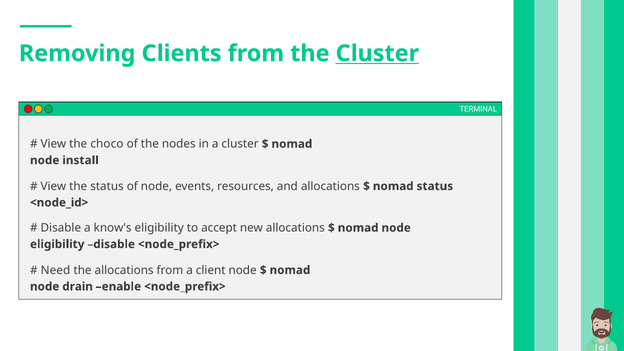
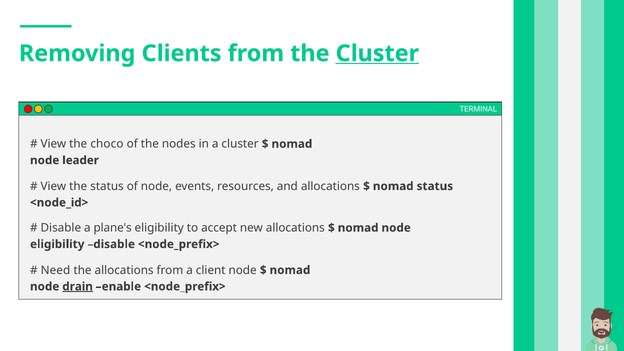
install: install -> leader (81, 160)
know's: know's -> plane's (113, 228)
drain underline: none -> present (78, 287)
